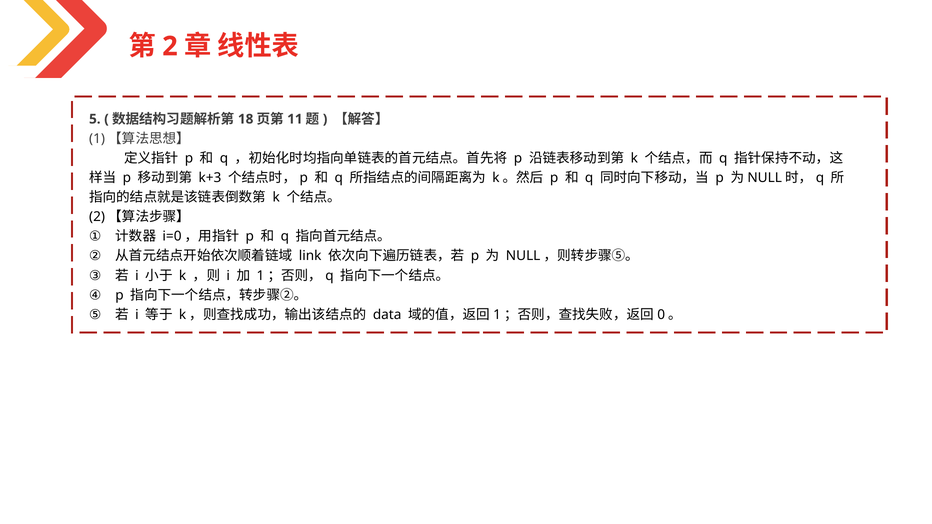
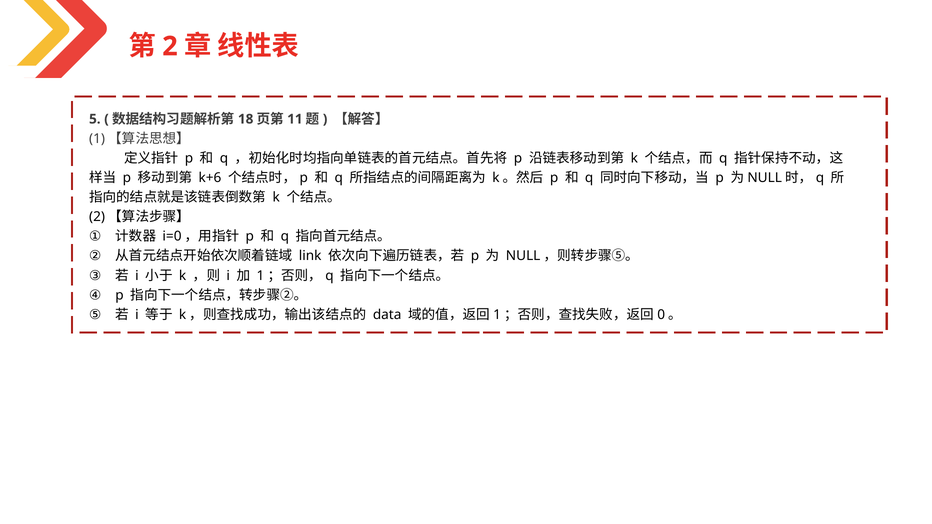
k+3: k+3 -> k+6 (210, 178)
